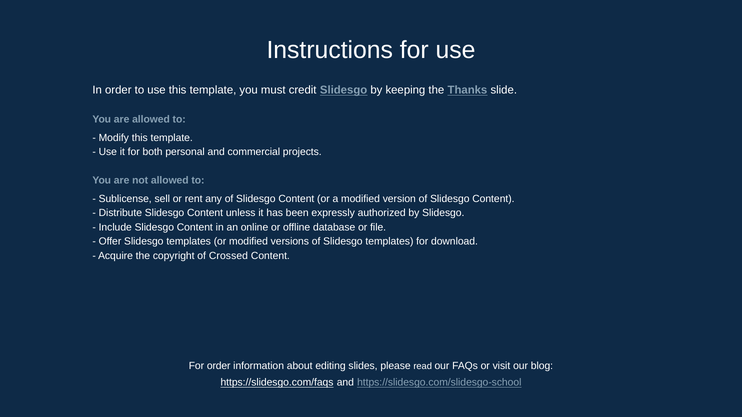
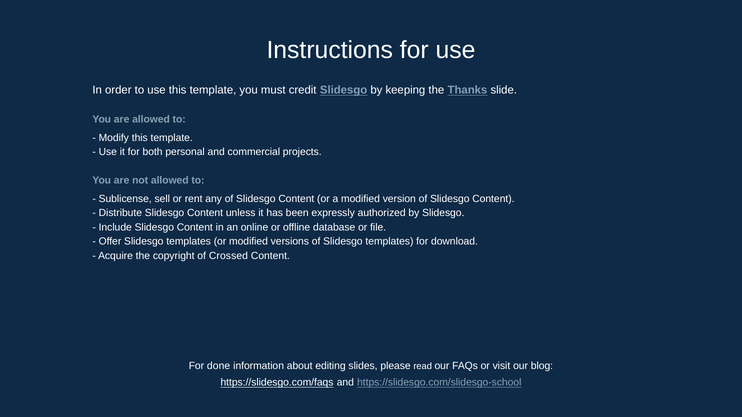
For order: order -> done (219, 366)
